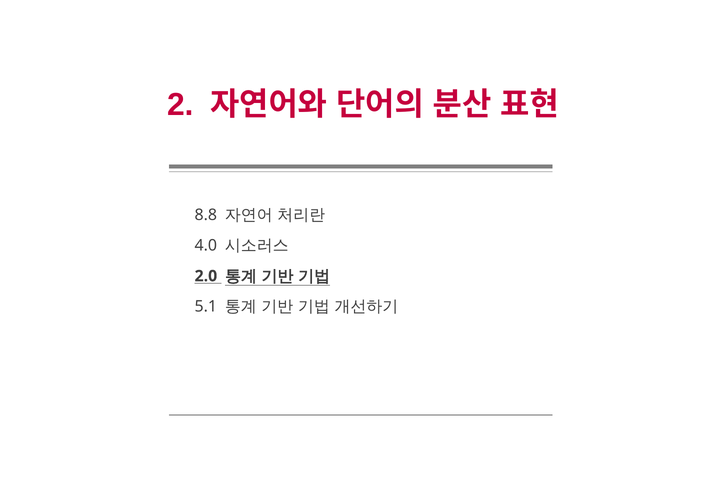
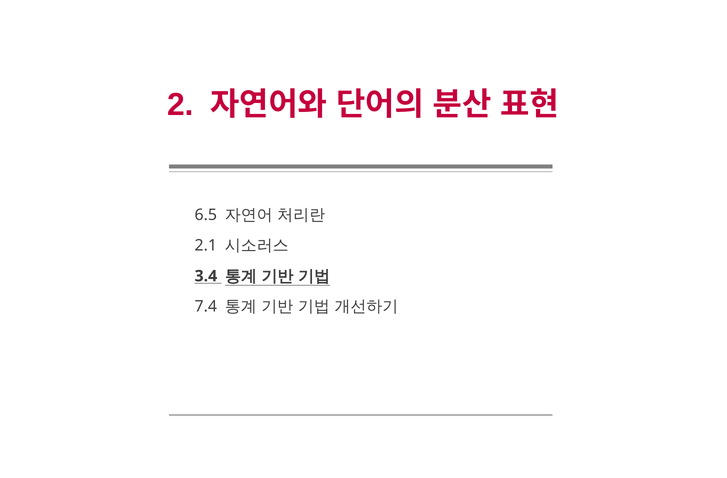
8.8: 8.8 -> 6.5 (206, 215)
4.0: 4.0 -> 2.1 (206, 245)
2.0: 2.0 -> 3.4 (206, 276)
5.1: 5.1 -> 7.4 (206, 306)
